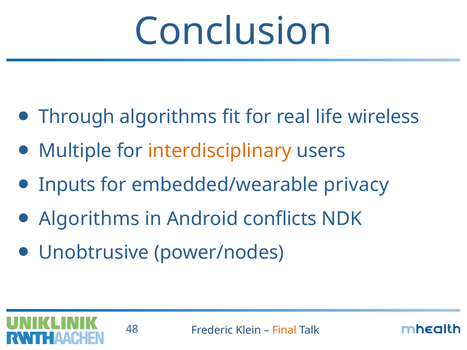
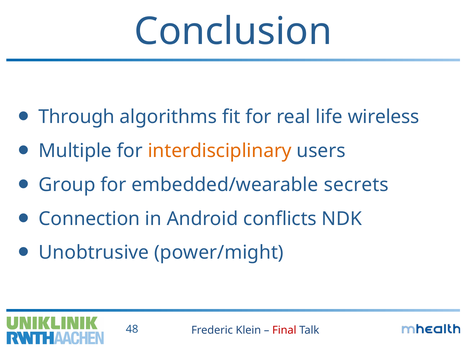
Inputs: Inputs -> Group (67, 185)
privacy: privacy -> secrets (356, 185)
Algorithms: Algorithms -> Connection (89, 219)
power/nodes: power/nodes -> power/might (219, 253)
Final colour: orange -> red (284, 331)
